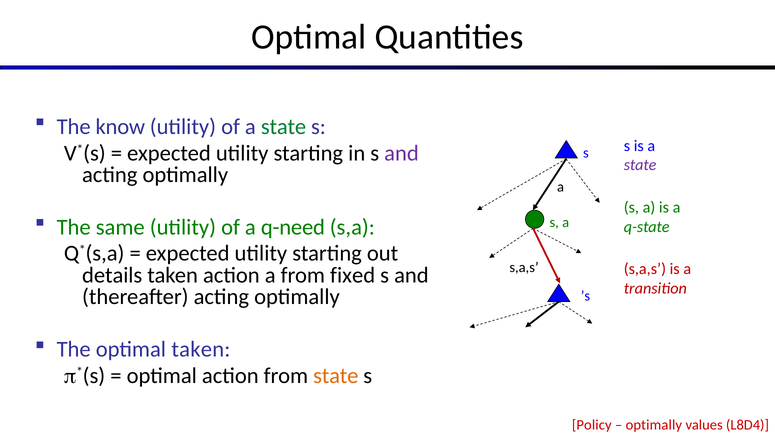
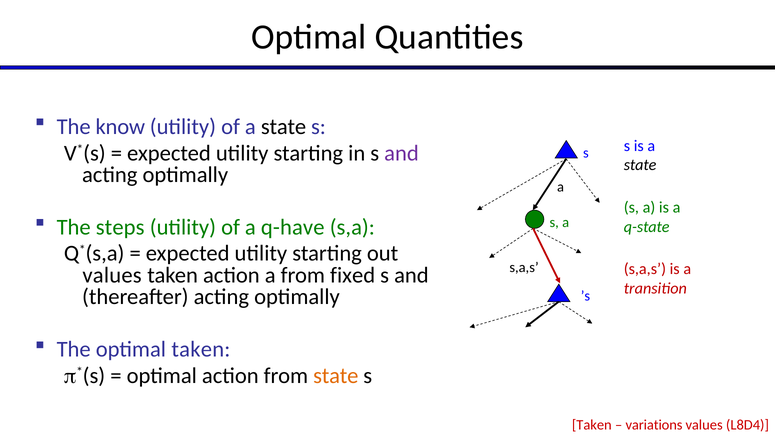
state colour: green -> black (284, 127)
state colour: purple -> black (640, 165)
same: same -> steps (120, 227)
q-need: q-need -> q-have (293, 227)
details: details -> values (112, 275)
Policy: Policy -> Taken (592, 425)
optimally: optimally -> variations (654, 425)
